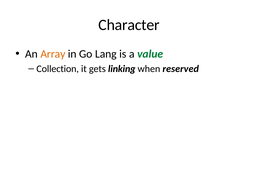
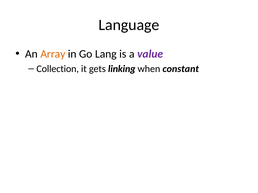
Character: Character -> Language (129, 25)
value colour: green -> purple (150, 54)
reserved: reserved -> constant (181, 69)
